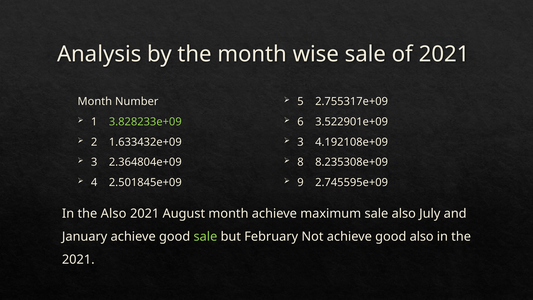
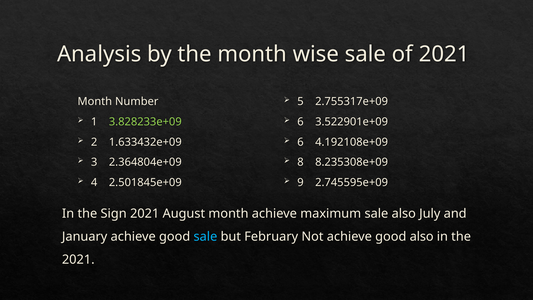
3: 3 -> 6 (300, 142)
the Also: Also -> Sign (114, 213)
sale colour: light green -> light blue (205, 236)
